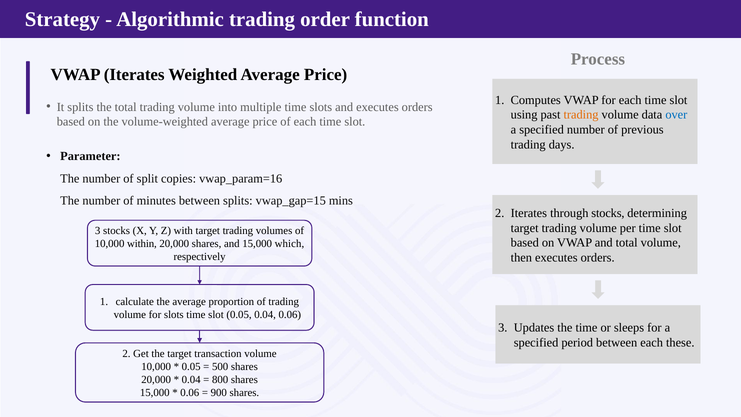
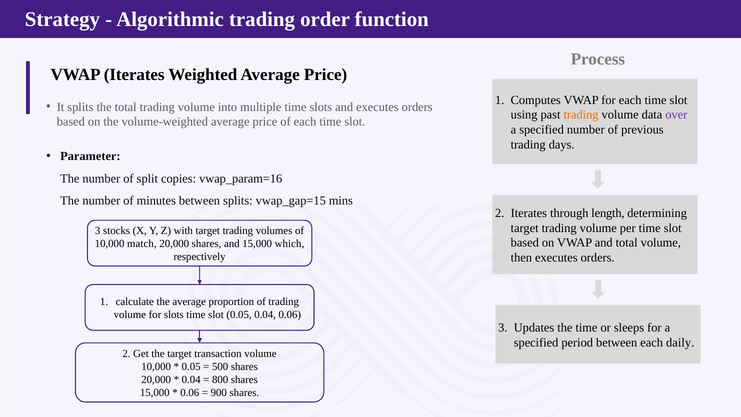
over colour: blue -> purple (676, 115)
through stocks: stocks -> length (608, 213)
within: within -> match (142, 244)
these: these -> daily (680, 342)
